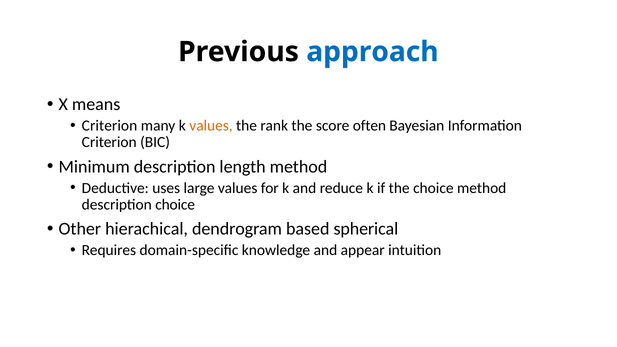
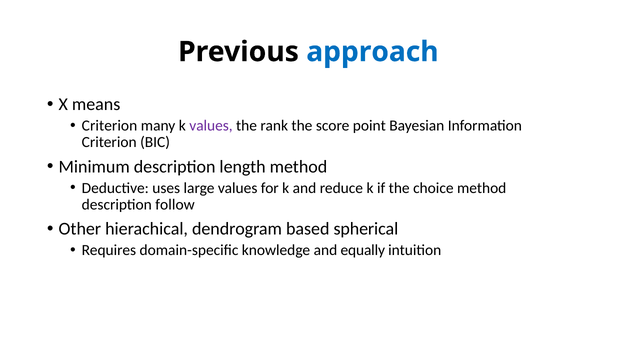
values colour: orange -> purple (211, 126)
often: often -> point (369, 126)
description choice: choice -> follow (175, 205)
appear: appear -> equally (363, 250)
